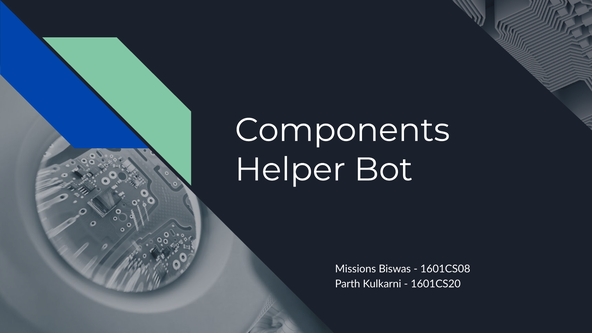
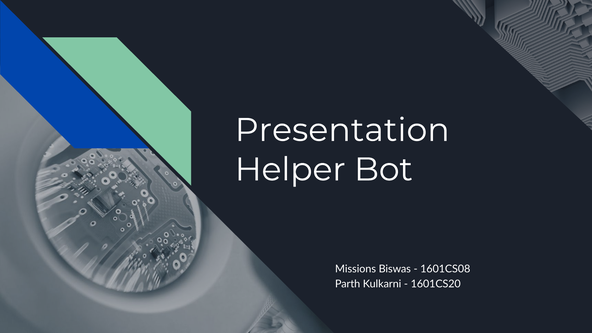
Components: Components -> Presentation (342, 130)
